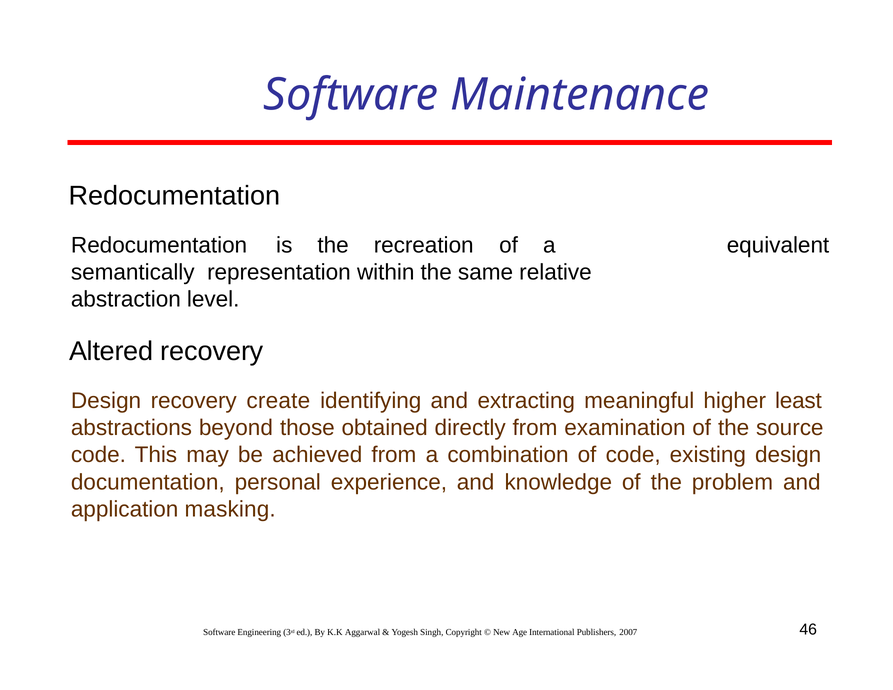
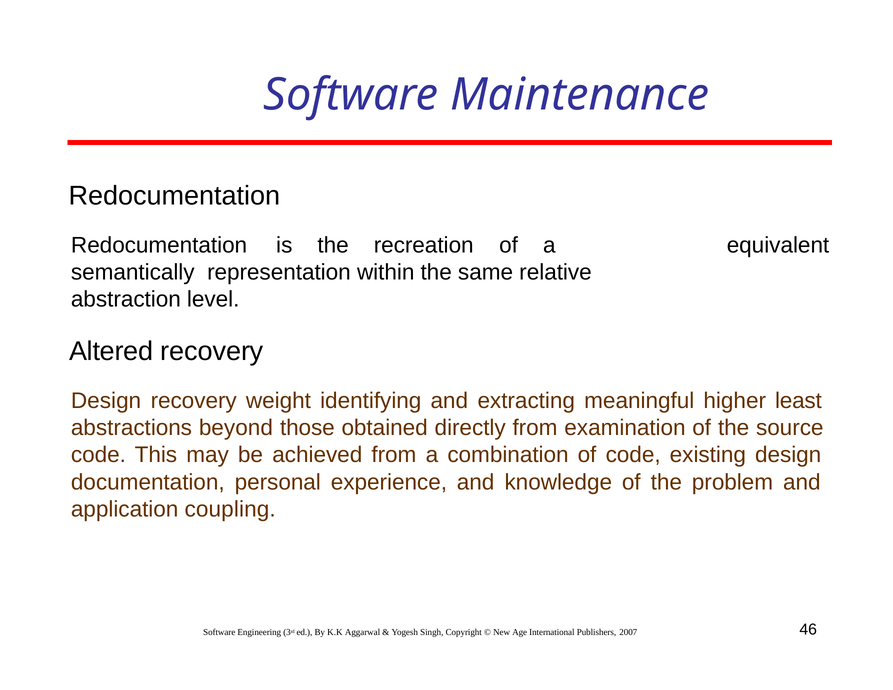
create: create -> weight (278, 401)
masking: masking -> coupling (230, 509)
